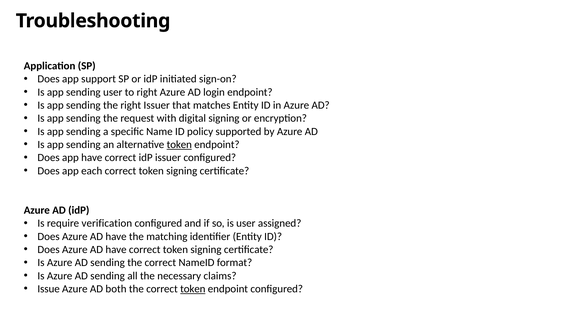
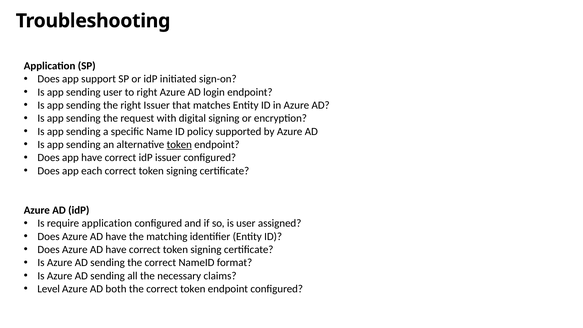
require verification: verification -> application (107, 223)
Issue: Issue -> Level (49, 289)
token underline: present -> none (193, 289)
